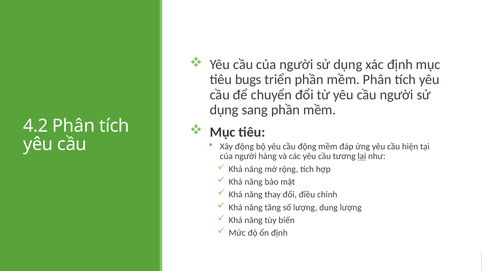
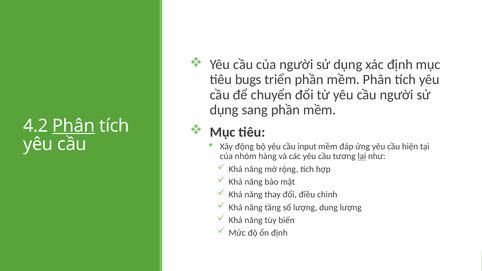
Phân underline: none -> present (74, 126)
cầu động: động -> input (307, 147)
người: người -> nhóm (246, 156)
